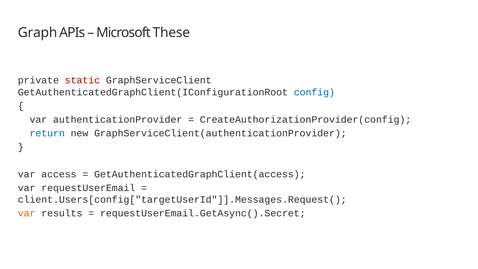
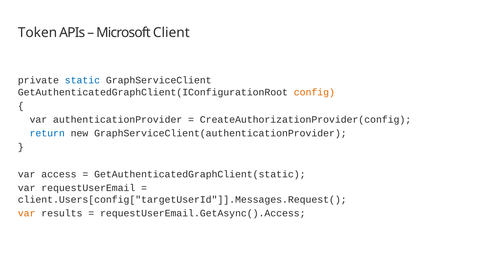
Graph: Graph -> Token (38, 33)
These: These -> Client (171, 33)
static colour: red -> blue (82, 80)
config colour: blue -> orange (314, 92)
GetAuthenticatedGraphClient(access: GetAuthenticatedGraphClient(access -> GetAuthenticatedGraphClient(static (200, 174)
requestUserEmail.GetAsync().Secret: requestUserEmail.GetAsync().Secret -> requestUserEmail.GetAsync().Access (203, 213)
